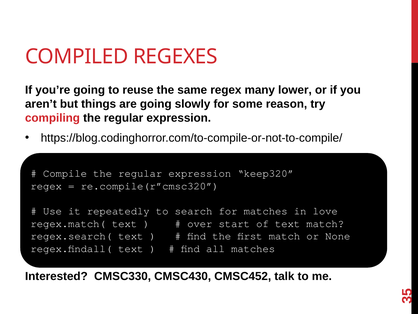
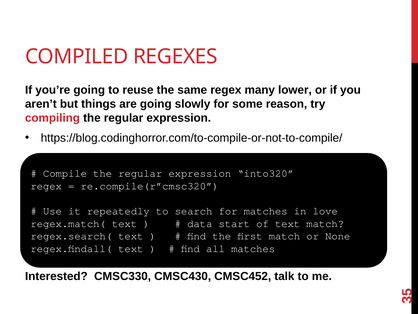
keep320: keep320 -> into320 (266, 173)
over: over -> data (200, 223)
